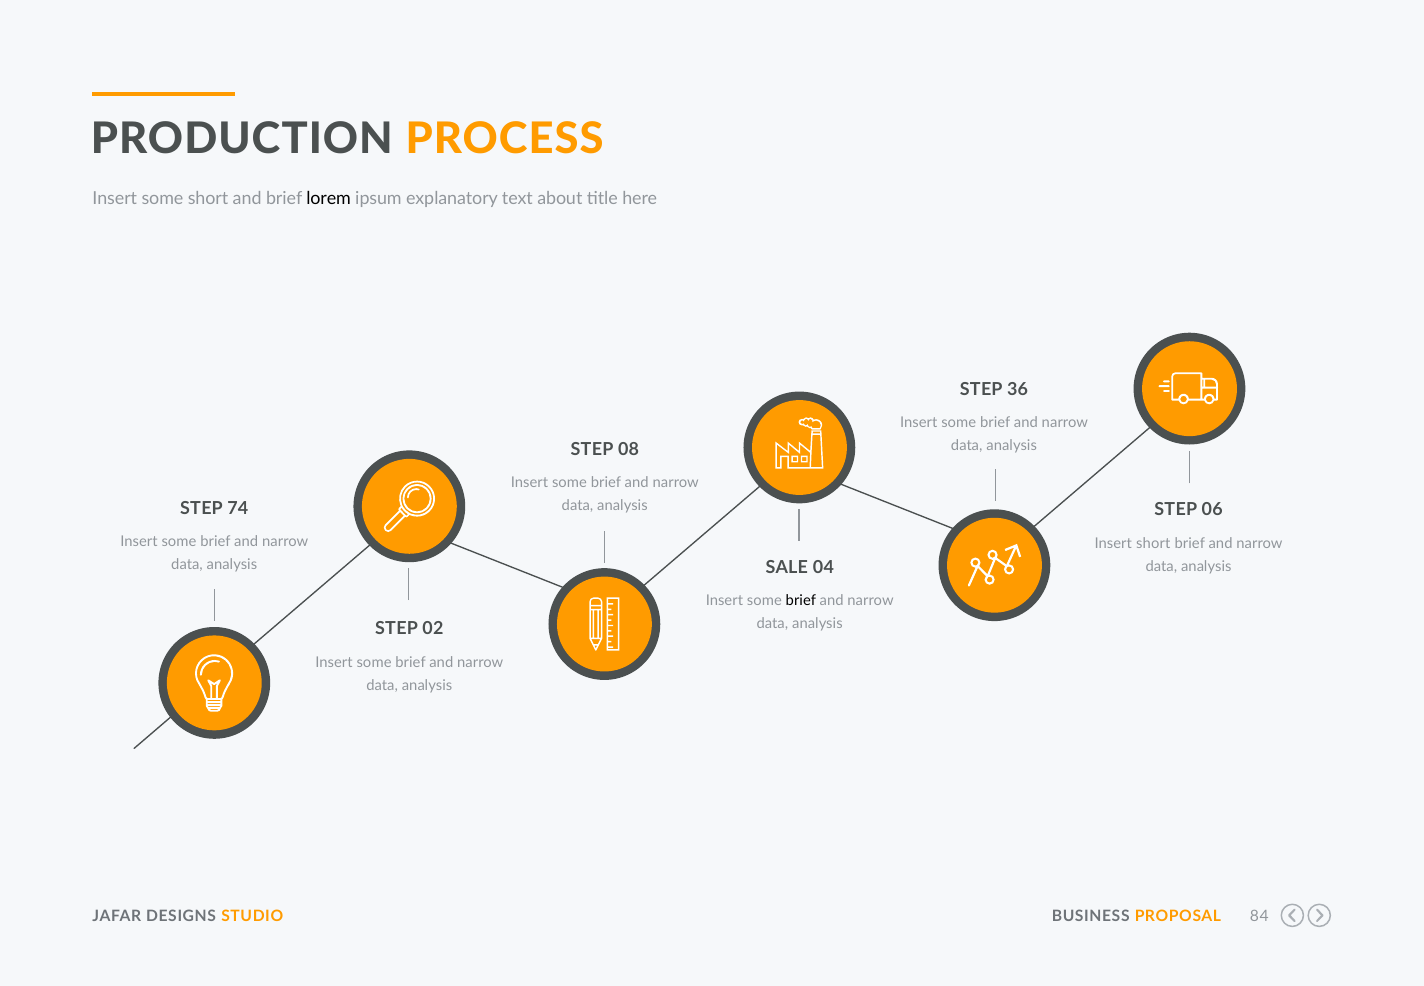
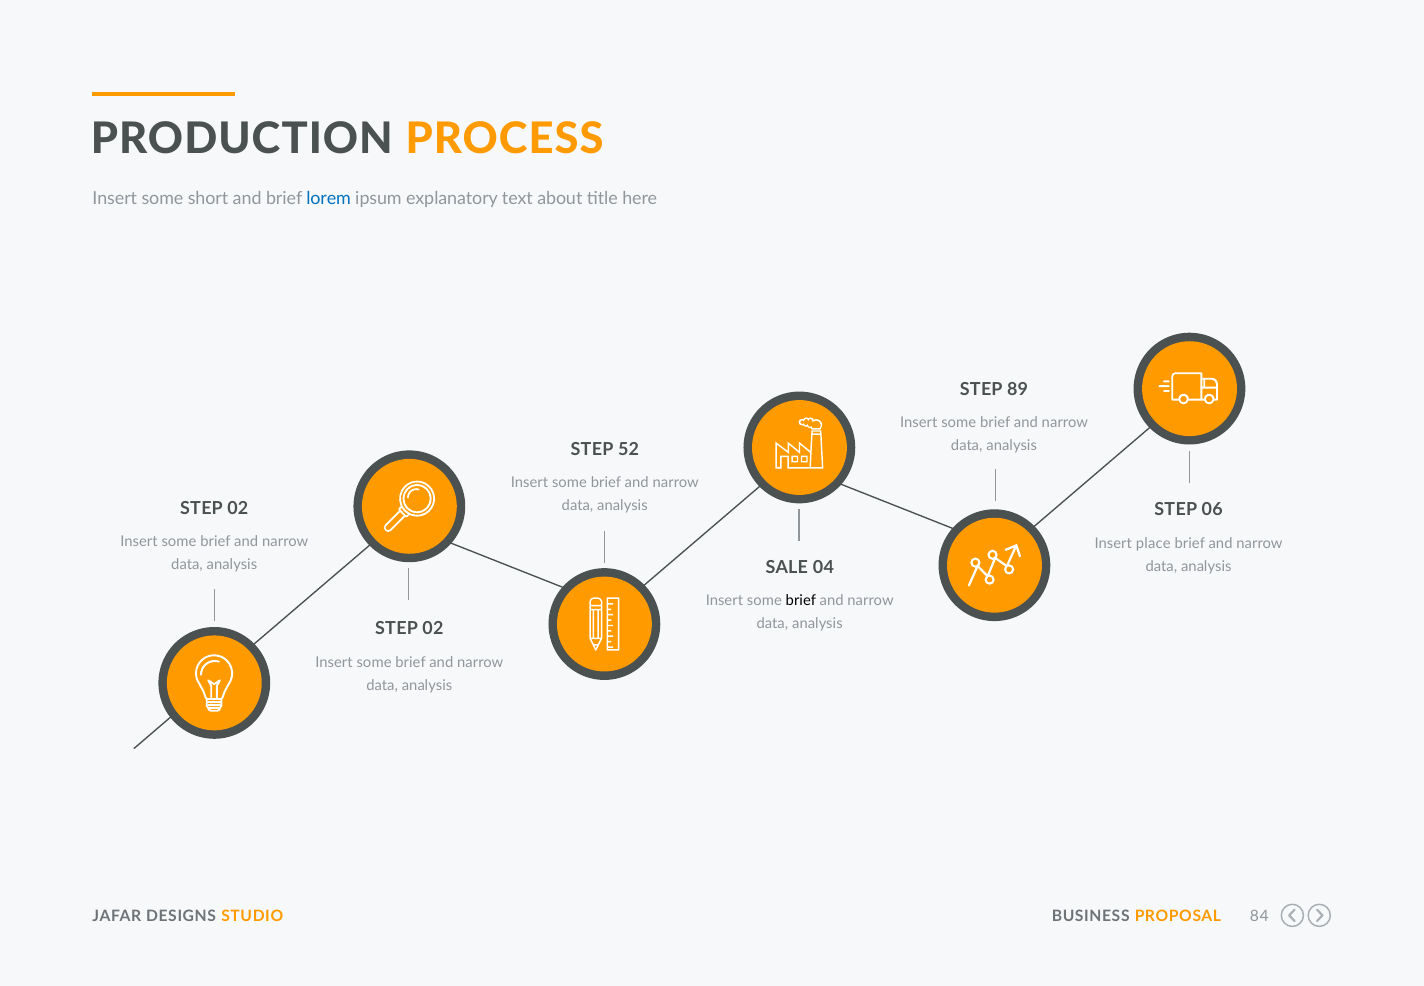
lorem colour: black -> blue (329, 198)
36: 36 -> 89 (1018, 389)
08: 08 -> 52 (628, 449)
74: 74 -> 02 (238, 508)
Insert short: short -> place (1153, 543)
